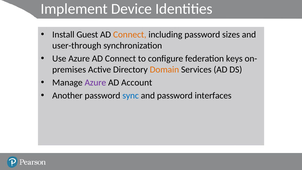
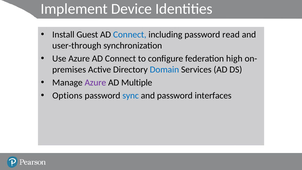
Connect colour: orange -> blue (130, 35)
sizes: sizes -> read (231, 35)
keys: keys -> high (234, 59)
Domain colour: orange -> blue (164, 70)
Account: Account -> Multiple (137, 83)
Another: Another -> Options (67, 95)
